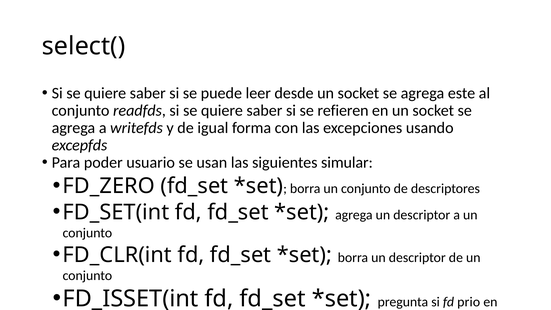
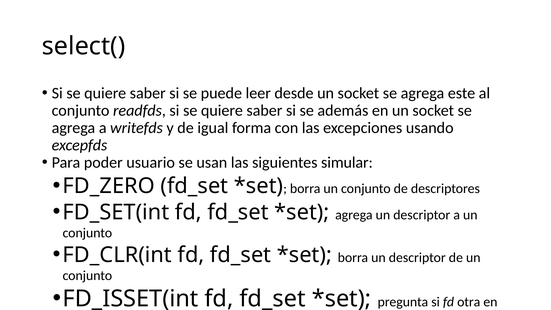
refieren: refieren -> además (343, 110)
prio: prio -> otra (469, 302)
